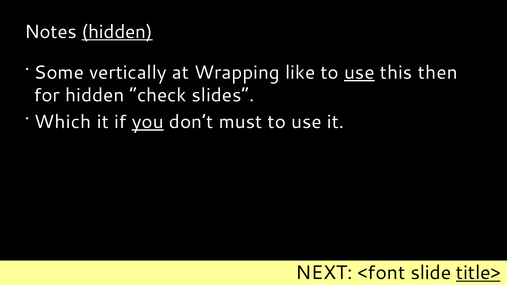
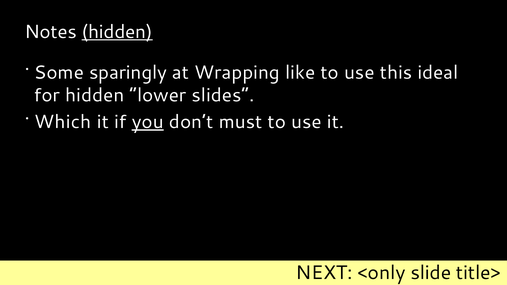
vertically: vertically -> sparingly (128, 72)
use underline: present -> none (359, 72)
then: then -> ideal (438, 72)
check: check -> lower (158, 95)
<font: <font -> <only (381, 273)
title> underline: present -> none (478, 273)
